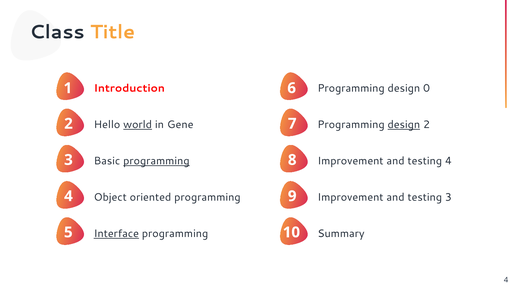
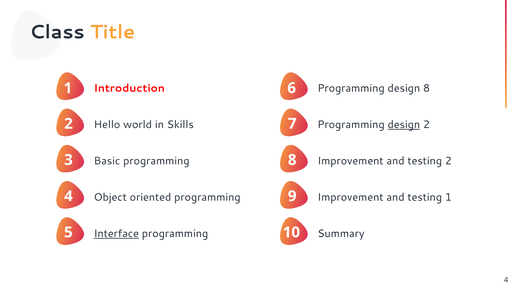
design 0: 0 -> 8 (427, 88)
world underline: present -> none (138, 125)
Gene: Gene -> Skills (180, 125)
programming underline: present -> none (156, 161)
testing 4: 4 -> 2 (448, 161)
testing 3: 3 -> 1 (448, 198)
